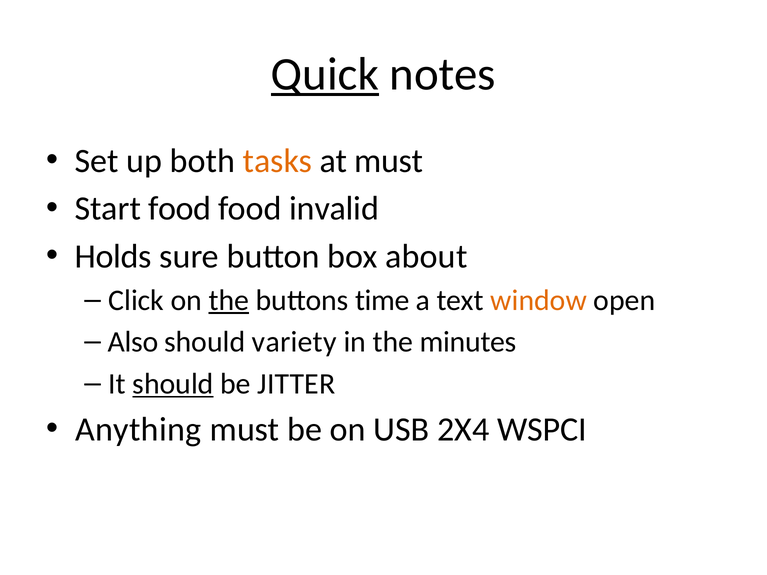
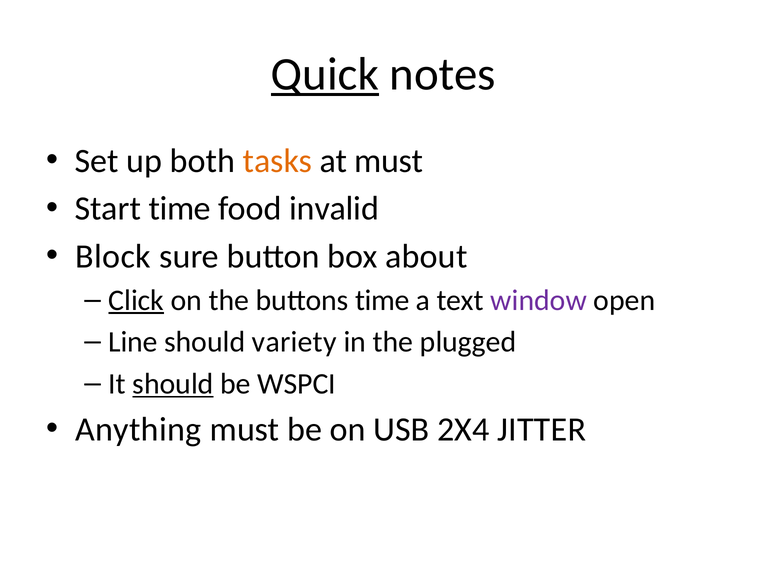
Start food: food -> time (180, 209)
Holds: Holds -> Block (113, 256)
Click underline: none -> present (136, 300)
the underline: present -> none (229, 300)
window colour: orange -> purple (539, 300)
Also: Also -> Line (133, 342)
minutes: minutes -> plugged (468, 342)
JITTER: JITTER -> WSPCI (297, 384)
WSPCI: WSPCI -> JITTER (542, 430)
